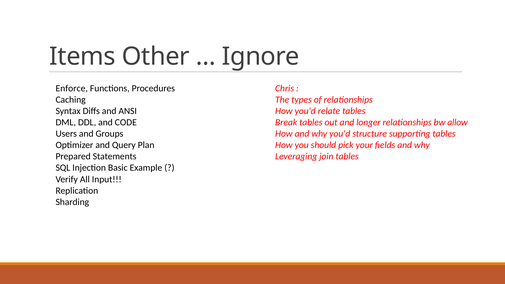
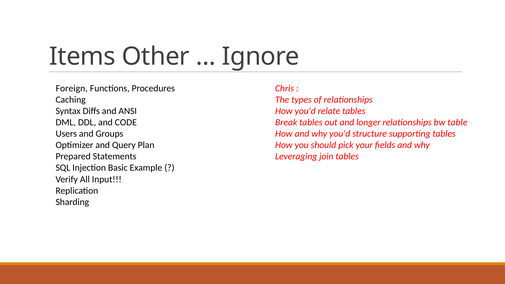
Enforce: Enforce -> Foreign (72, 88)
allow: allow -> table (457, 122)
